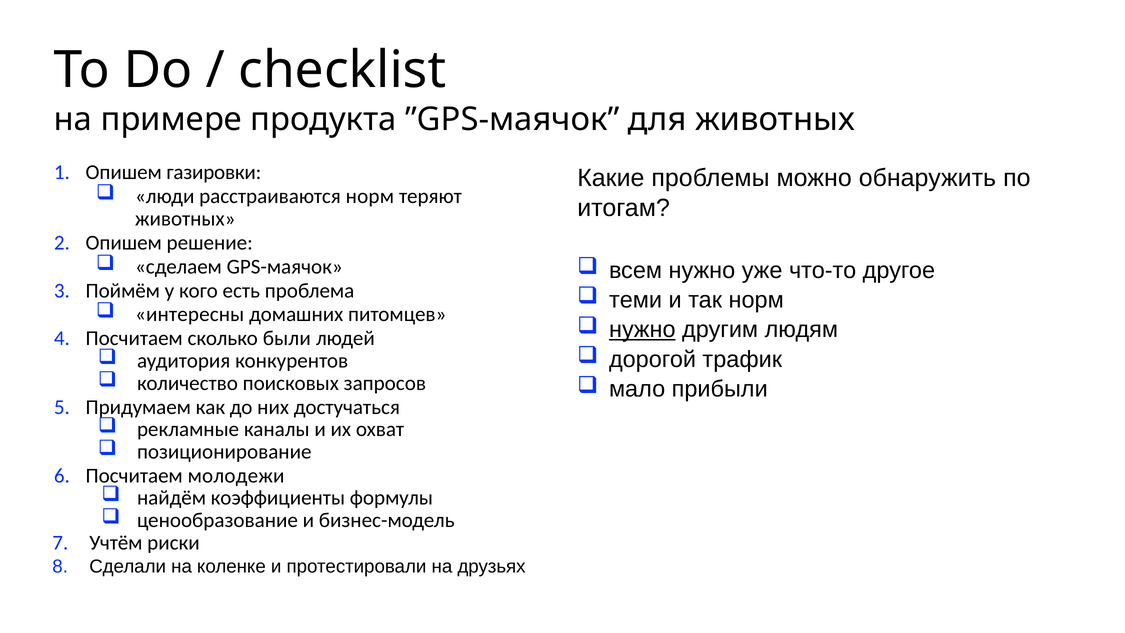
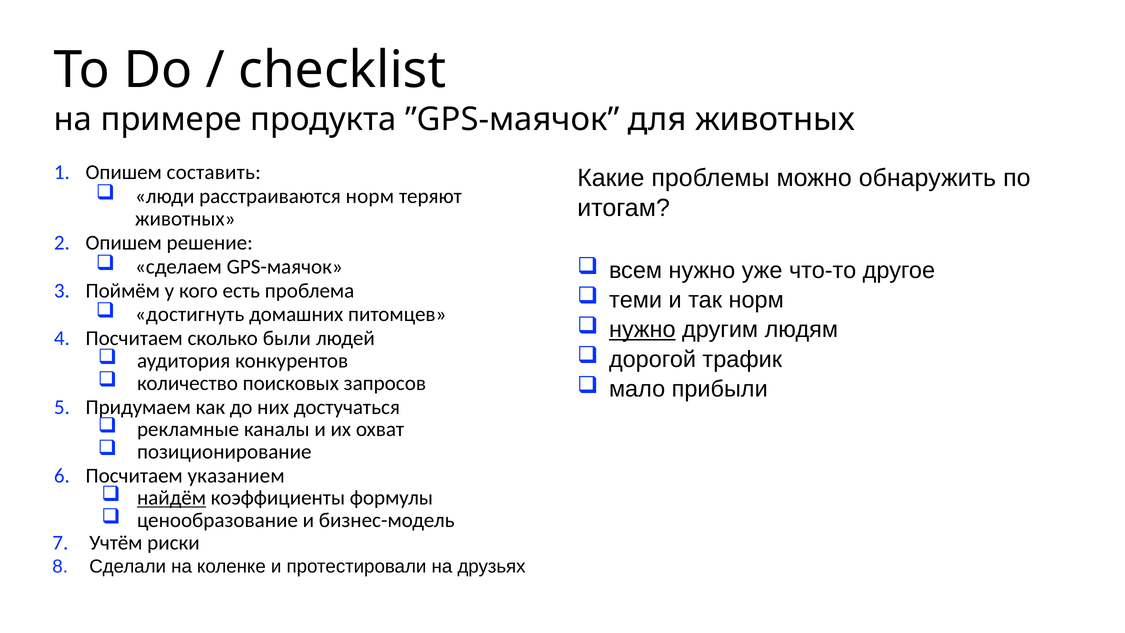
газировки: газировки -> составить (214, 172)
интересны: интересны -> достигнуть (190, 314)
молодежи: молодежи -> указанием (236, 476)
найдём underline: none -> present (172, 498)
